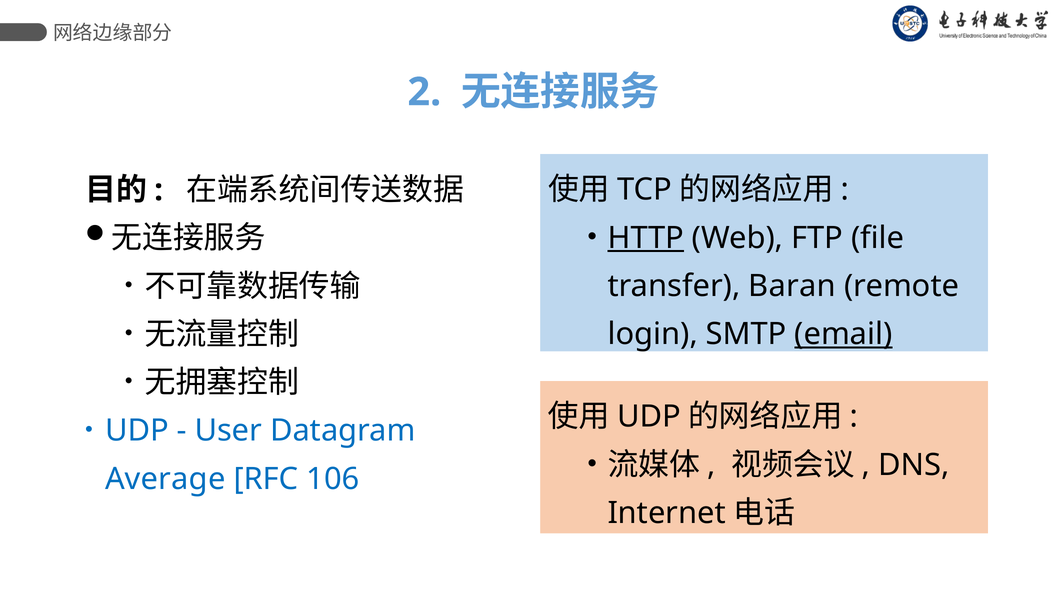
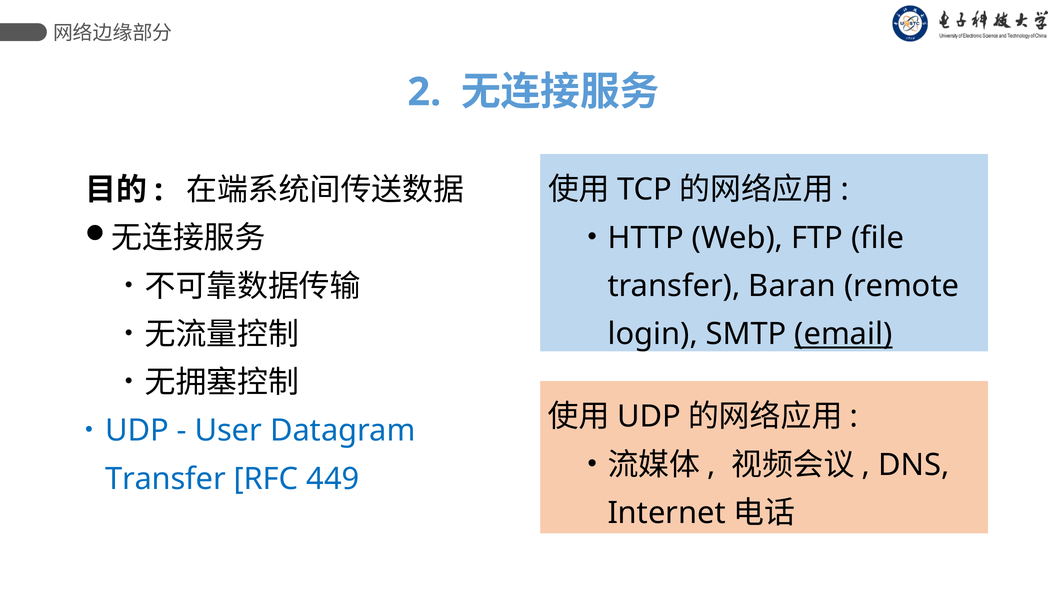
HTTP underline: present -> none (646, 238)
Average: Average -> Transfer (165, 479)
106: 106 -> 449 (333, 479)
